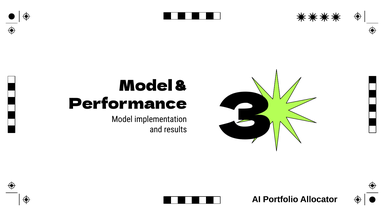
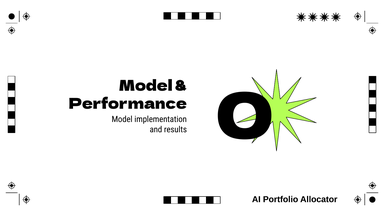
3: 3 -> 0 (245, 118)
